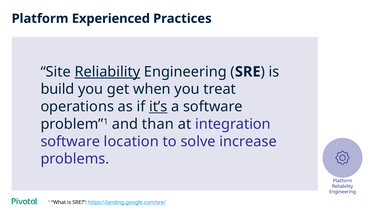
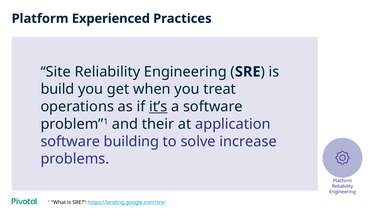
Reliability underline: present -> none (107, 72)
than: than -> their (158, 124)
integration: integration -> application (233, 124)
location: location -> building (131, 142)
